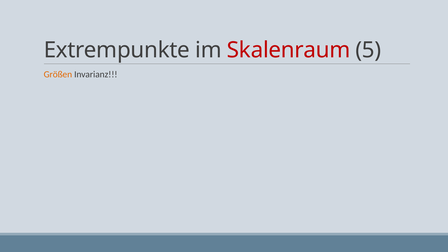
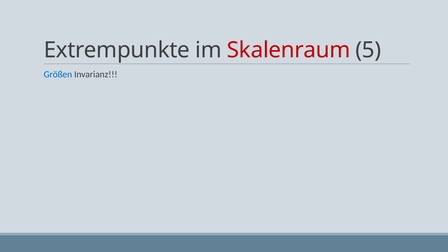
Größen colour: orange -> blue (58, 74)
